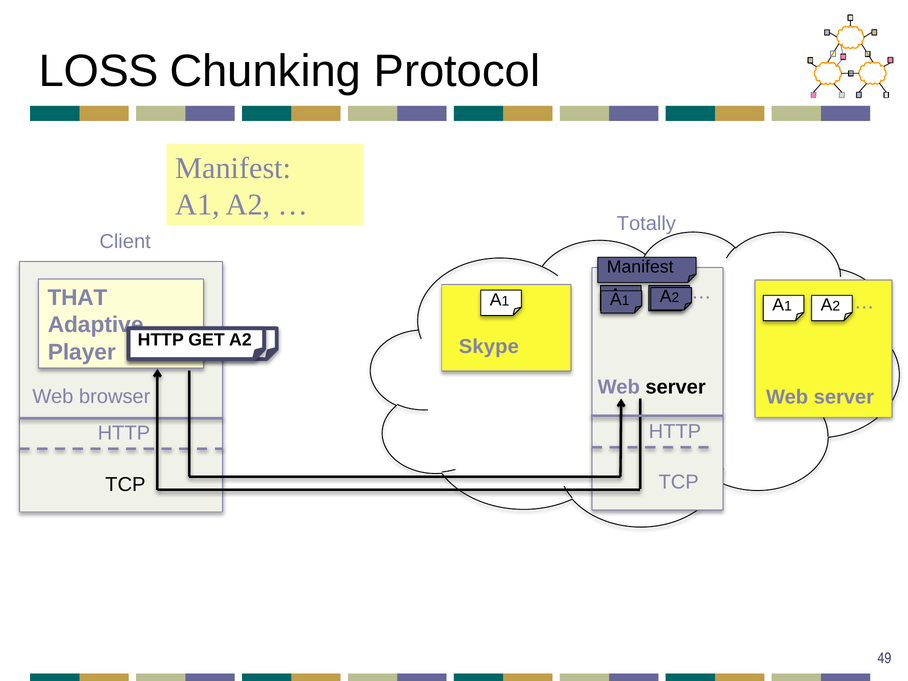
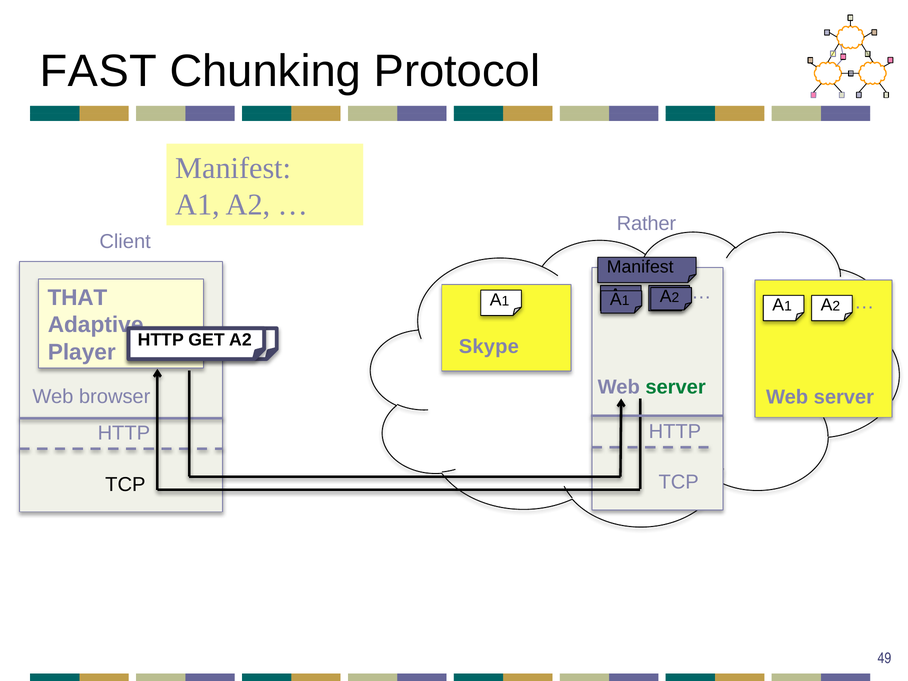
LOSS: LOSS -> FAST (98, 71)
Totally: Totally -> Rather (646, 224)
server colour: black -> green (676, 387)
